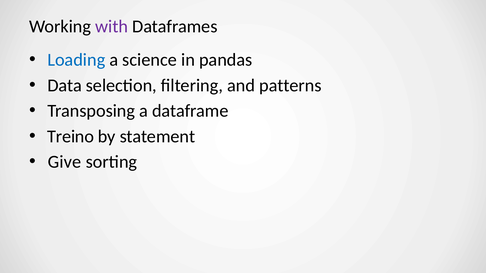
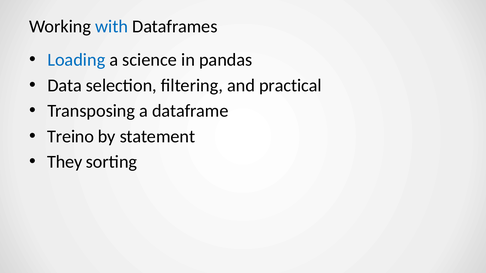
with colour: purple -> blue (112, 26)
patterns: patterns -> practical (290, 86)
Give: Give -> They (65, 162)
